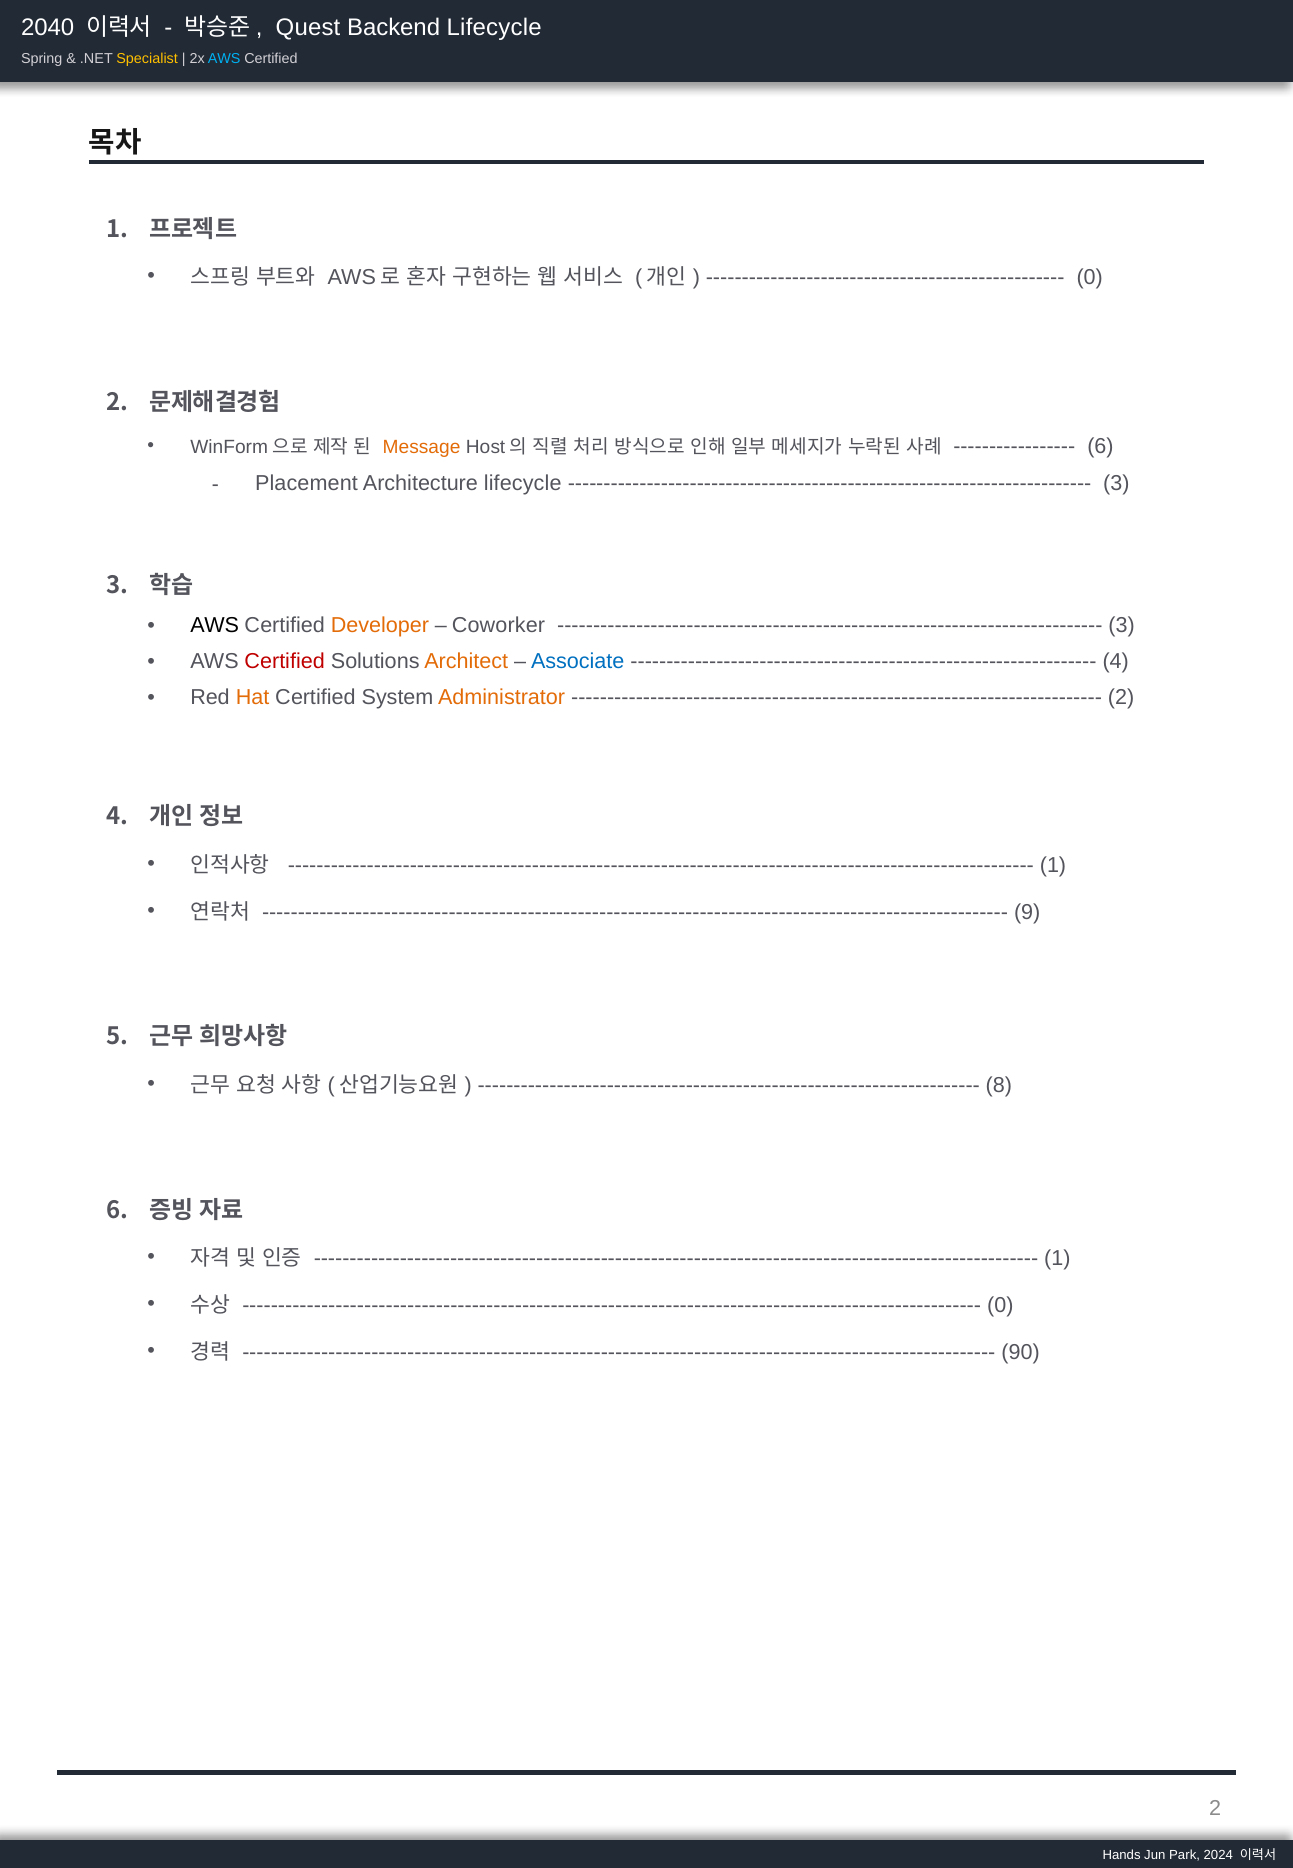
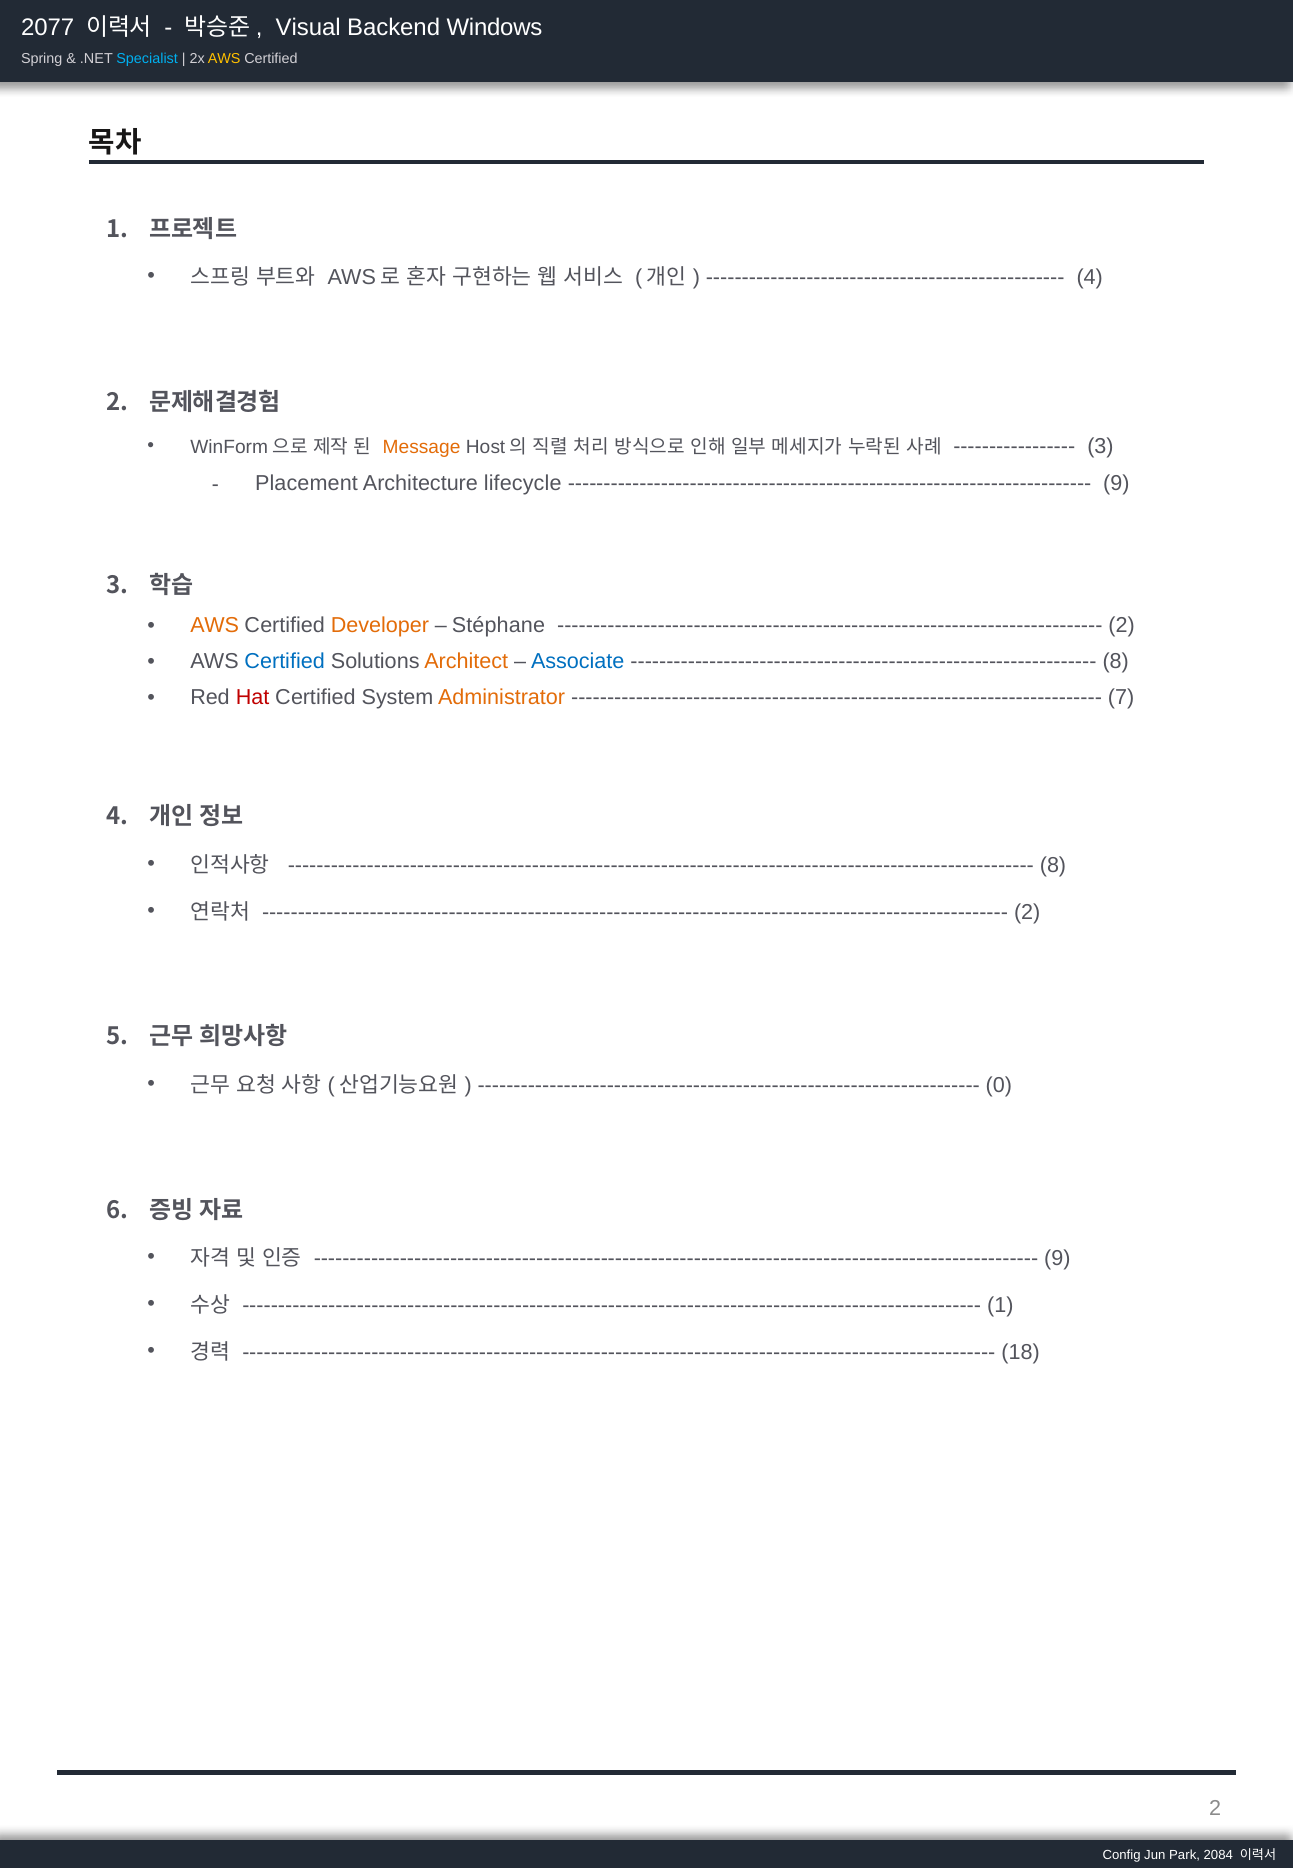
2040: 2040 -> 2077 (48, 28)
Quest: Quest -> Visual (308, 28)
Backend Lifecycle: Lifecycle -> Windows (494, 28)
Specialist colour: yellow -> light blue (147, 59)
AWS colour: light blue -> yellow (224, 59)
0: 0 -> 4 (1090, 277)
6: 6 -> 3 (1100, 446)
3: 3 -> 9 (1116, 483)
AWS colour: black -> orange (215, 625)
Coworker: Coworker -> Stéphane (498, 625)
3: 3 -> 2 (1122, 625)
Certified colour: red -> blue (285, 661)
4: 4 -> 8 (1116, 661)
Hat colour: orange -> red (253, 697)
2: 2 -> 7 (1121, 697)
1: 1 -> 8 (1053, 865)
9: 9 -> 2 (1027, 912)
8: 8 -> 0 (999, 1085)
1: 1 -> 9 (1057, 1258)
0: 0 -> 1 (1000, 1305)
90: 90 -> 18 (1021, 1352)
Hands: Hands -> Config (1122, 1855)
2024: 2024 -> 2084 (1218, 1855)
